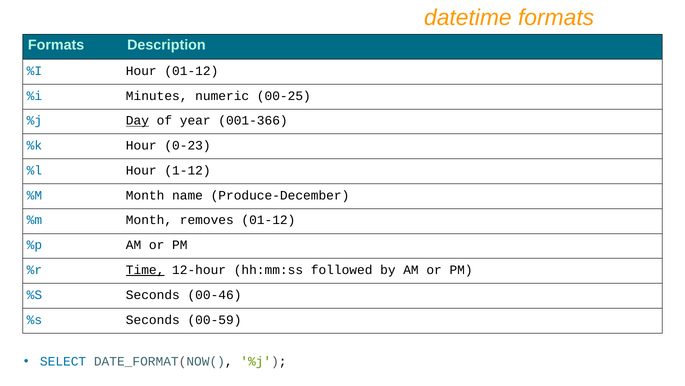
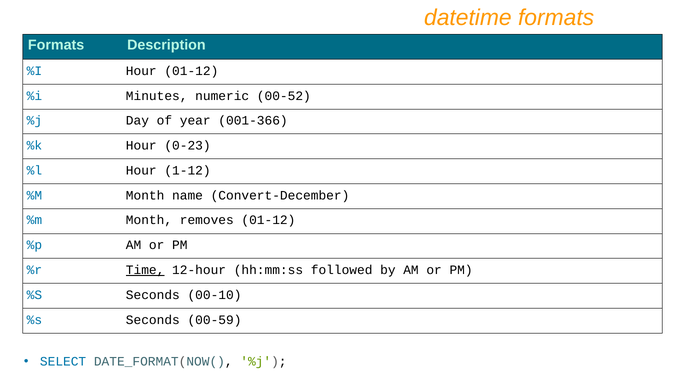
00-25: 00-25 -> 00-52 (284, 96)
Day underline: present -> none (137, 120)
Produce-December: Produce-December -> Convert-December (280, 195)
00-46: 00-46 -> 00-10 (214, 294)
